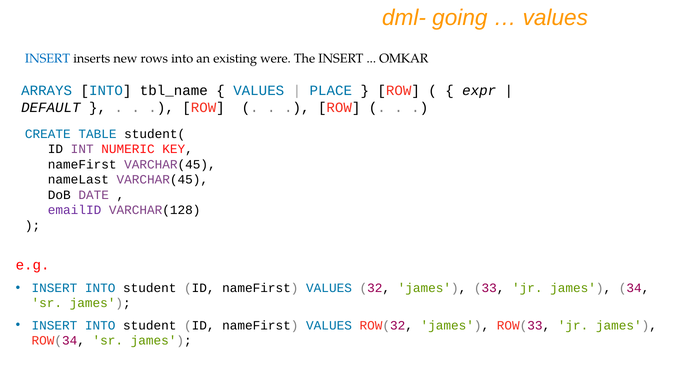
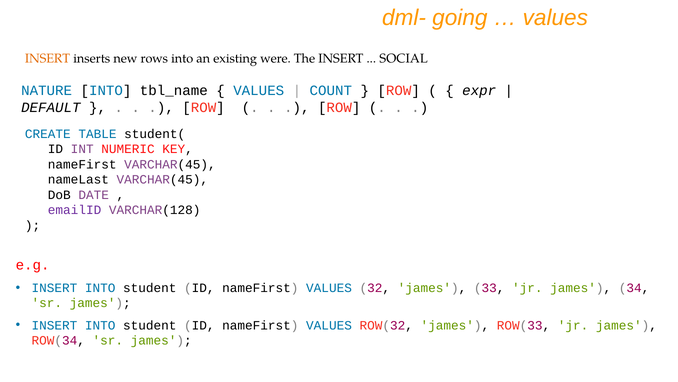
INSERT colour: blue -> orange (48, 59)
OMKAR: OMKAR -> SOCIAL (404, 59)
ARRAYS: ARRAYS -> NATURE (47, 91)
PLACE: PLACE -> COUNT (331, 91)
